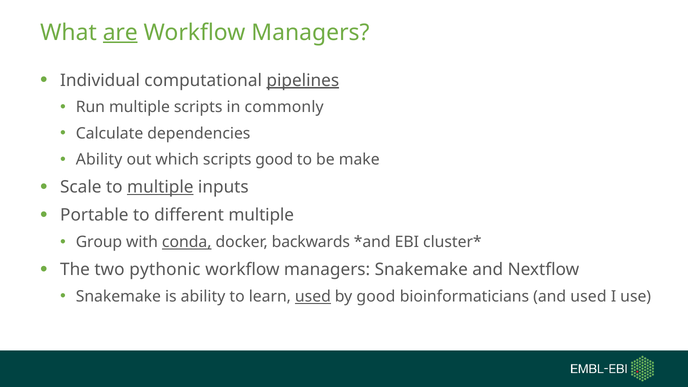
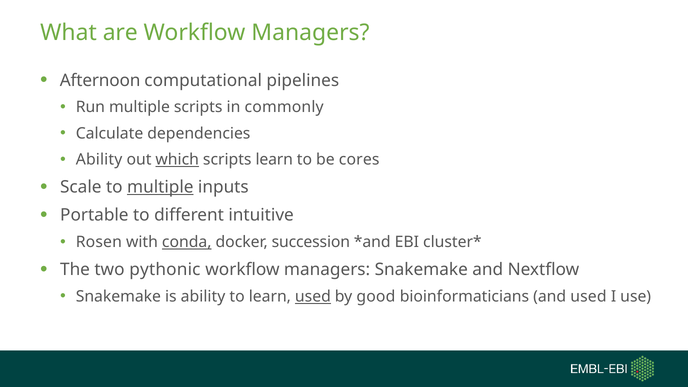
are underline: present -> none (120, 33)
Individual: Individual -> Afternoon (100, 80)
pipelines underline: present -> none (303, 80)
which underline: none -> present (177, 160)
scripts good: good -> learn (274, 160)
make: make -> cores (359, 160)
different multiple: multiple -> intuitive (261, 215)
Group: Group -> Rosen (99, 242)
backwards: backwards -> succession (311, 242)
